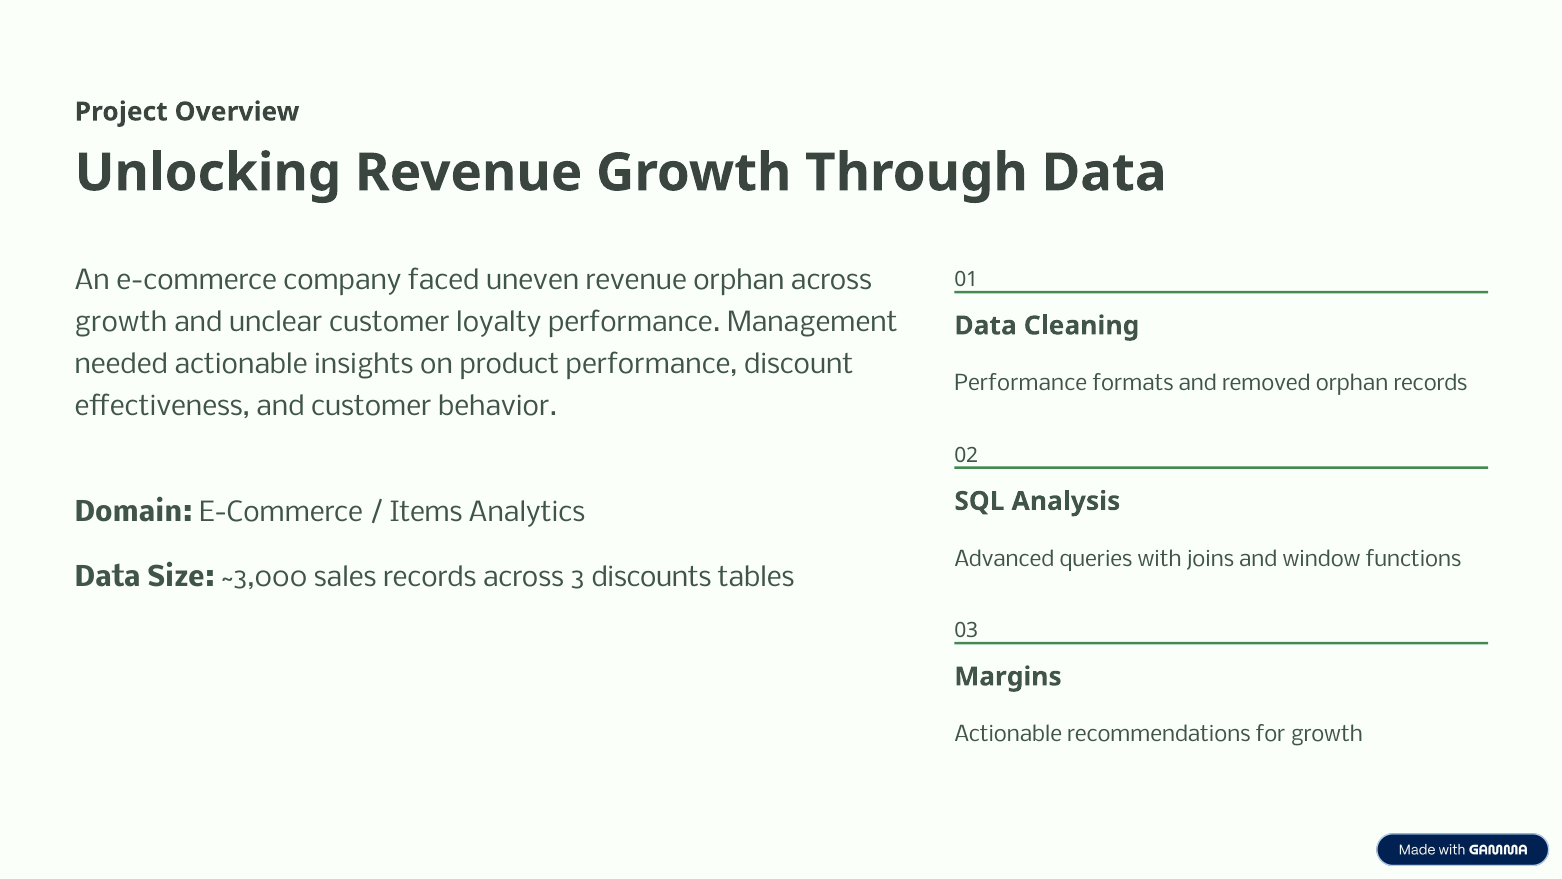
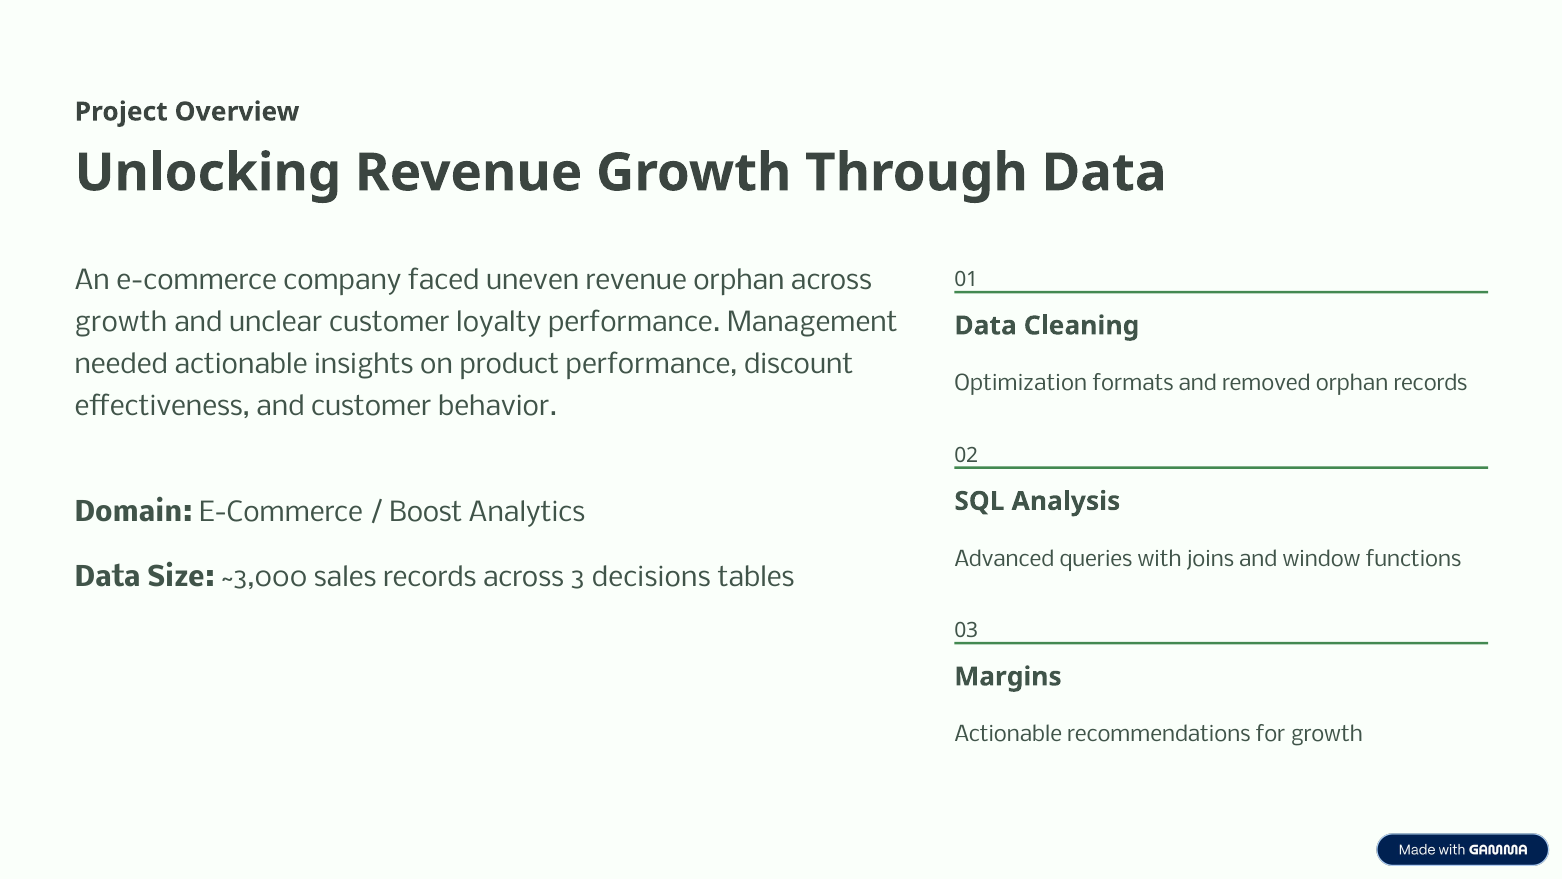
Performance: Performance -> Optimization (1021, 384)
Items: Items -> Boost (426, 512)
discounts: discounts -> decisions (651, 577)
